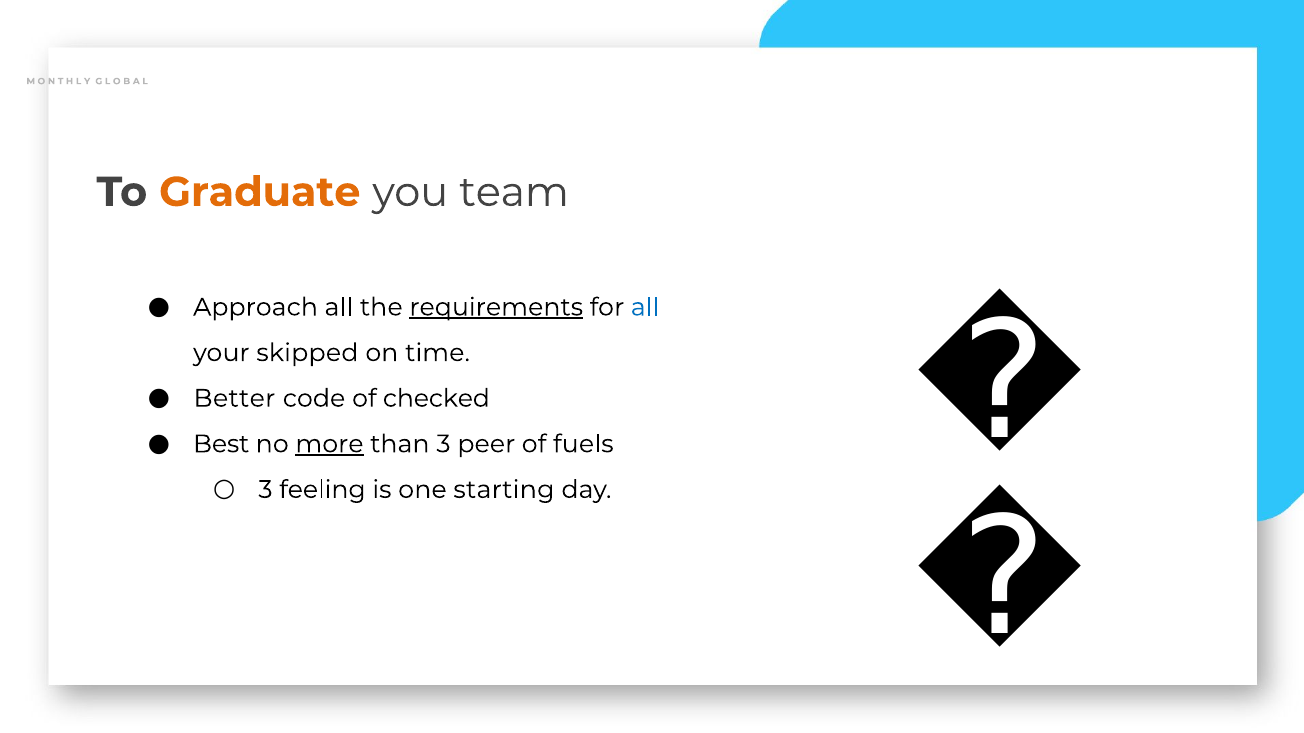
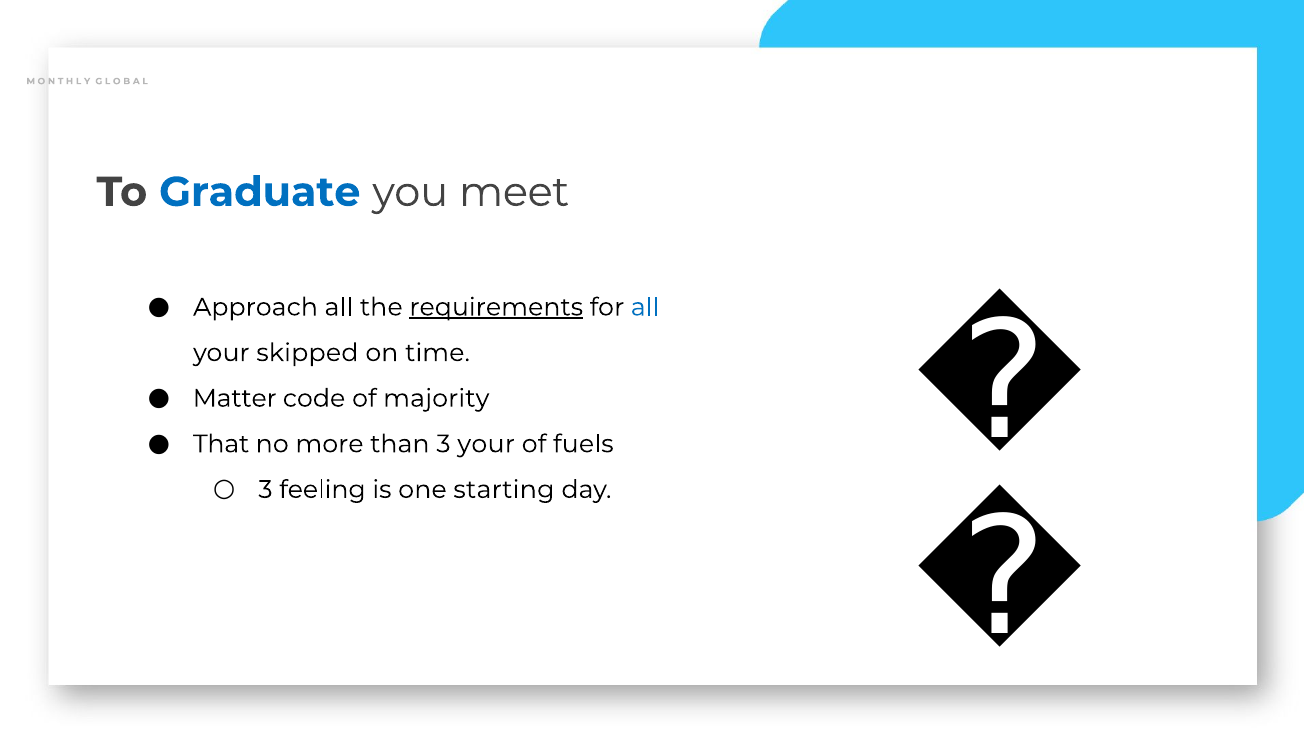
Graduate colour: orange -> blue (260, 192)
team: team -> meet (514, 192)
Better: Better -> Matter (235, 399)
checked: checked -> majority (436, 399)
Best: Best -> That (221, 444)
more underline: present -> none (329, 444)
3 peer: peer -> your (486, 444)
